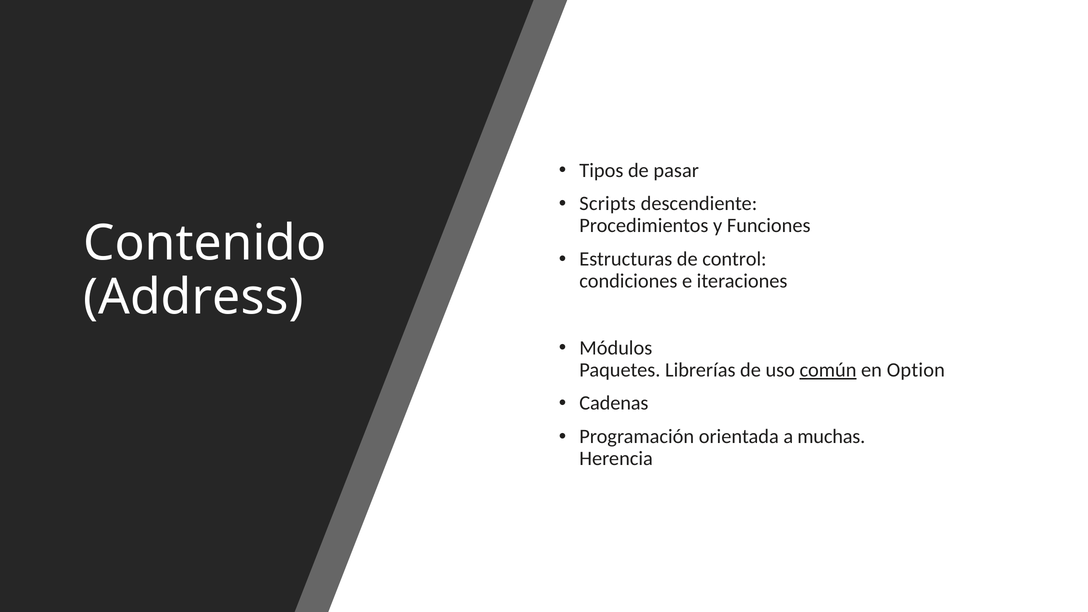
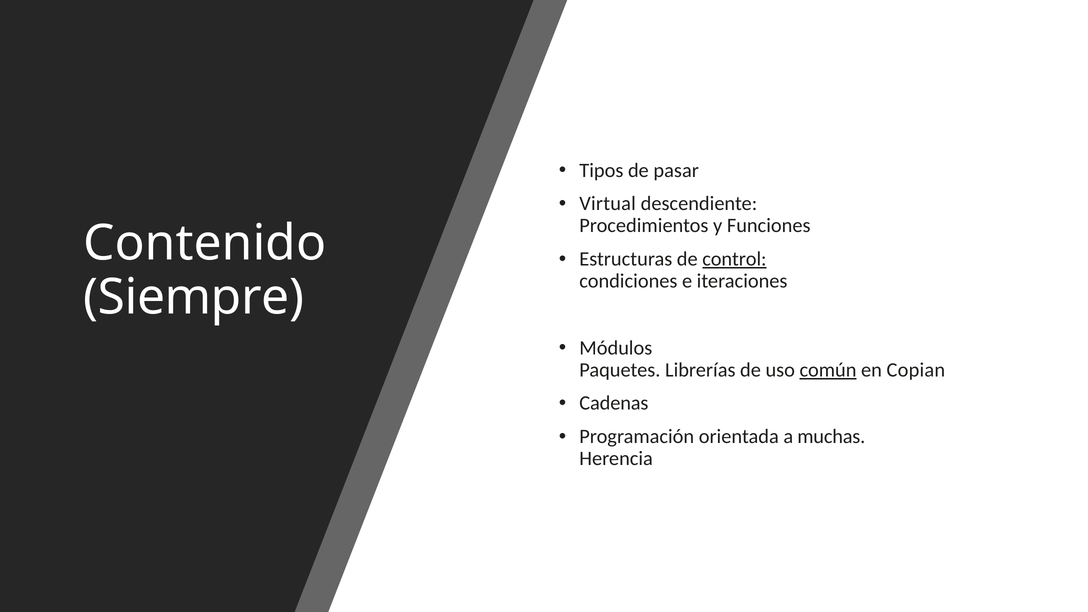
Scripts: Scripts -> Virtual (608, 204)
control underline: none -> present (734, 259)
Address: Address -> Siempre (194, 297)
Option: Option -> Copian (916, 370)
